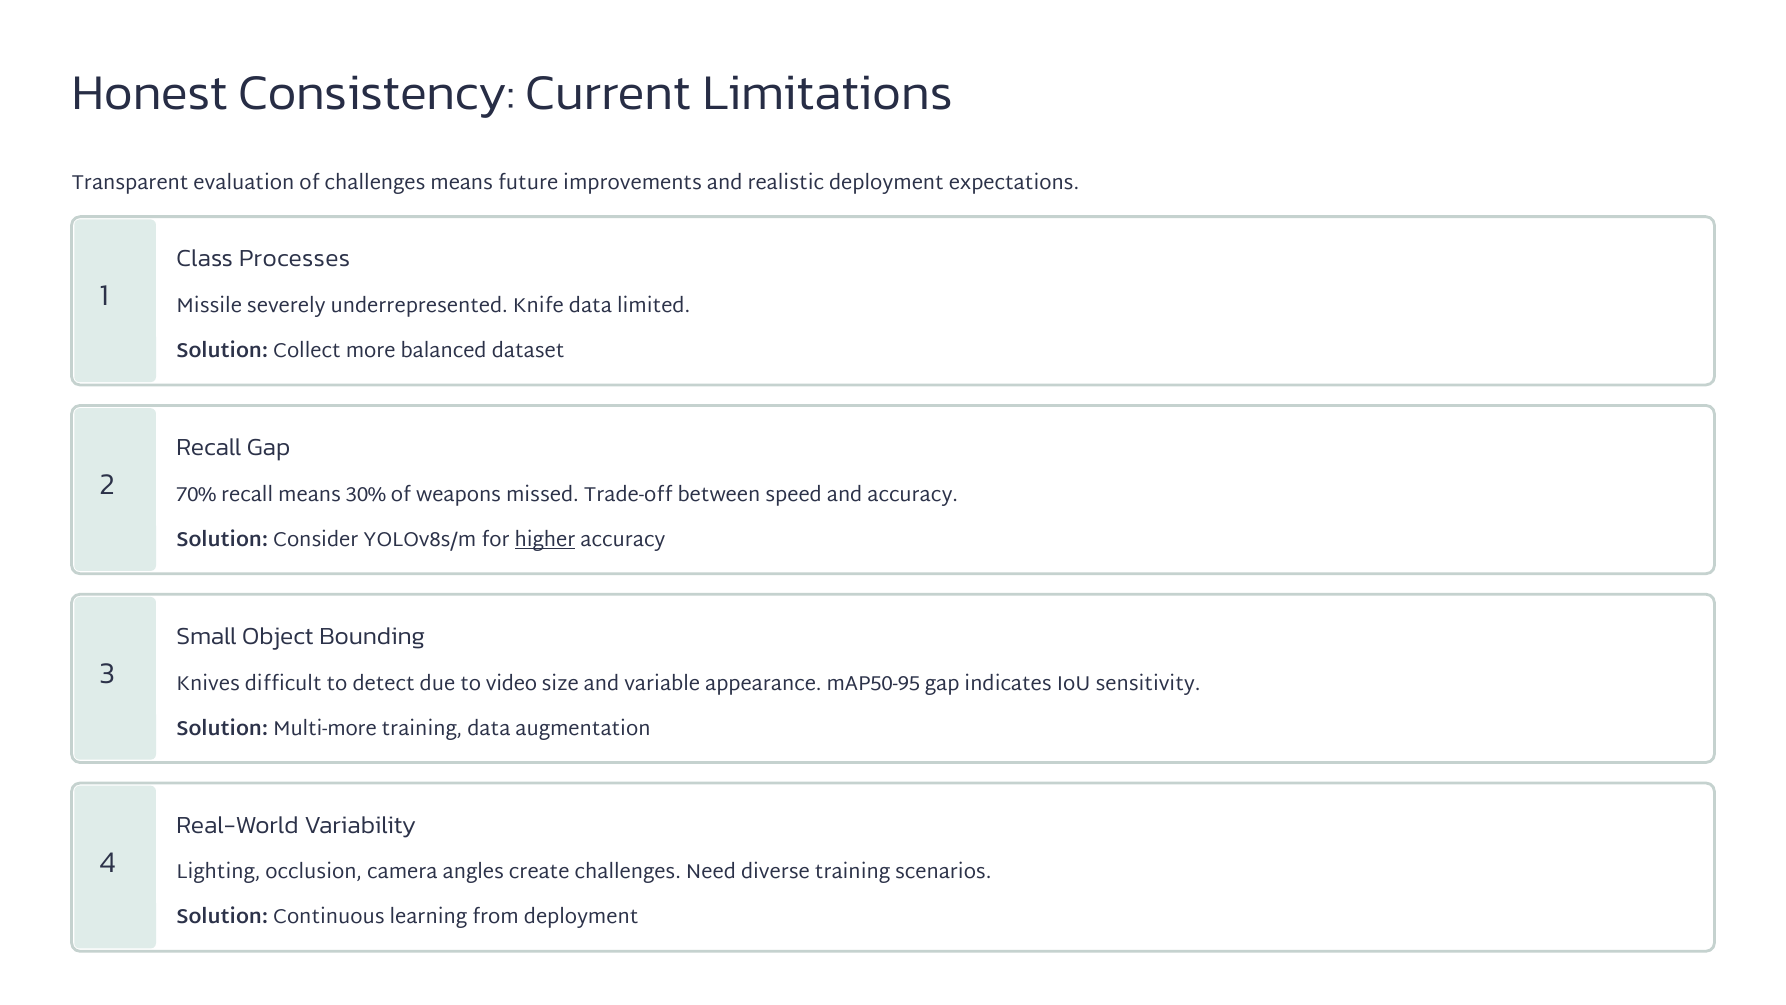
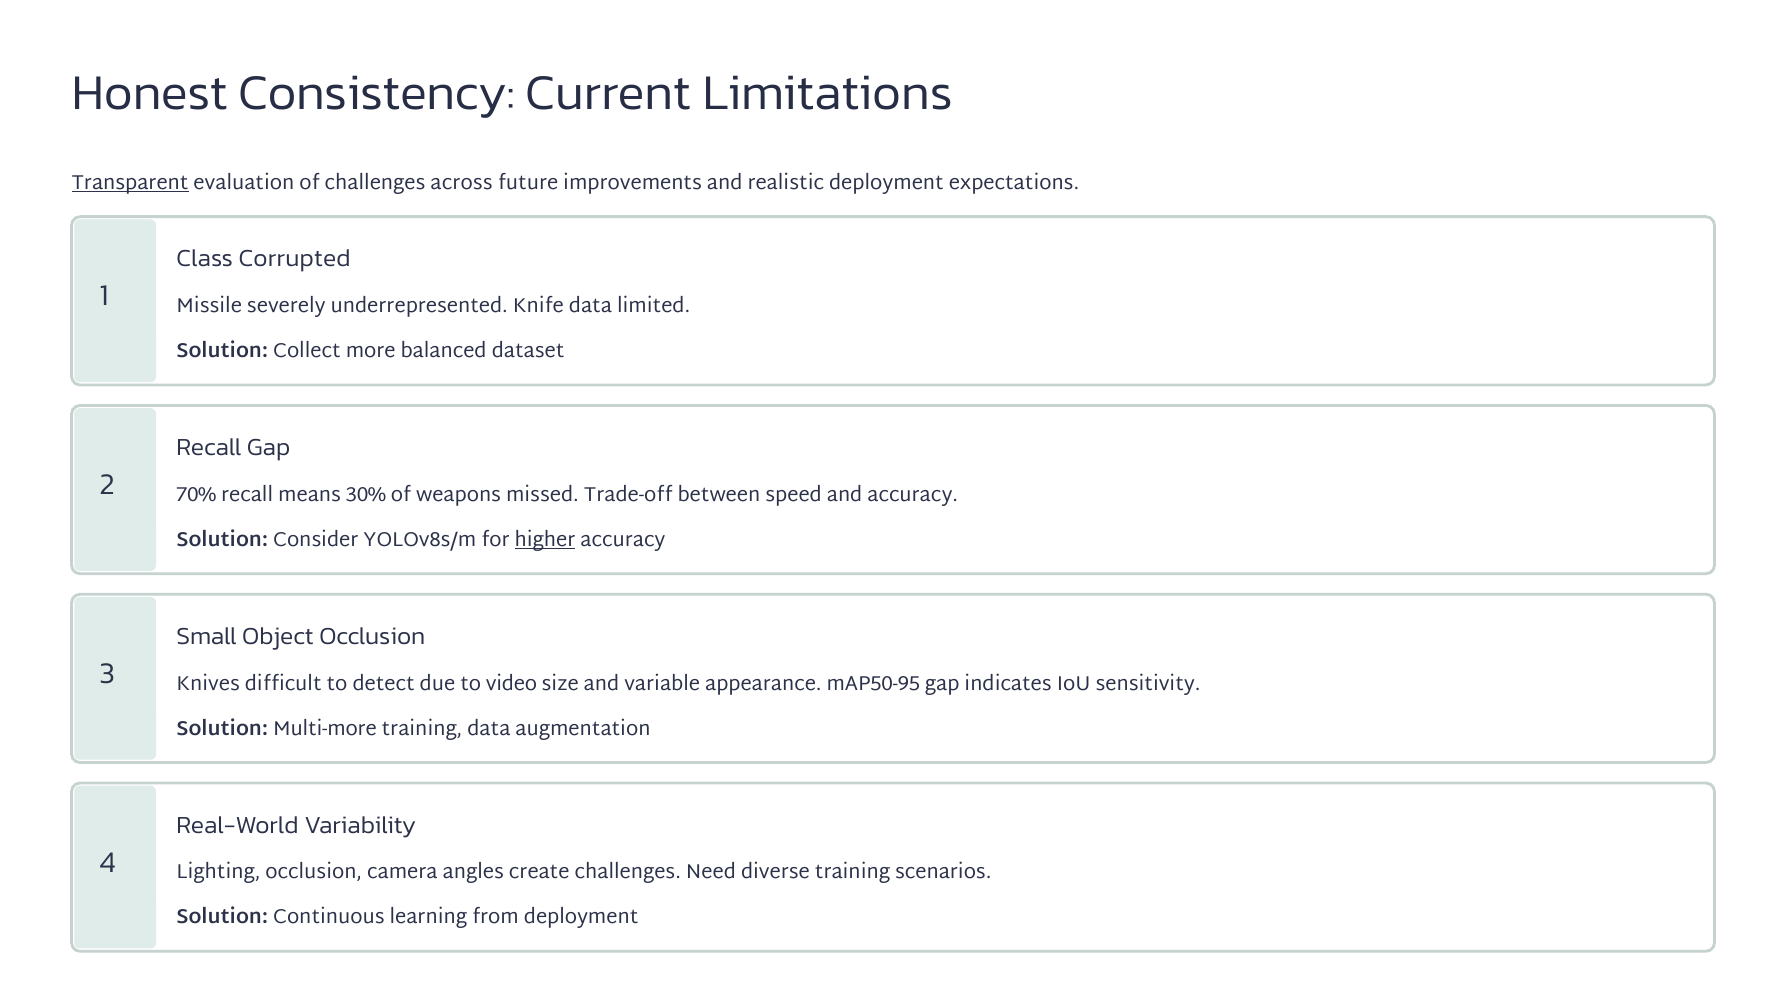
Transparent underline: none -> present (130, 183)
challenges means: means -> across (462, 183)
Processes: Processes -> Corrupted (295, 258)
Object Bounding: Bounding -> Occlusion (372, 636)
